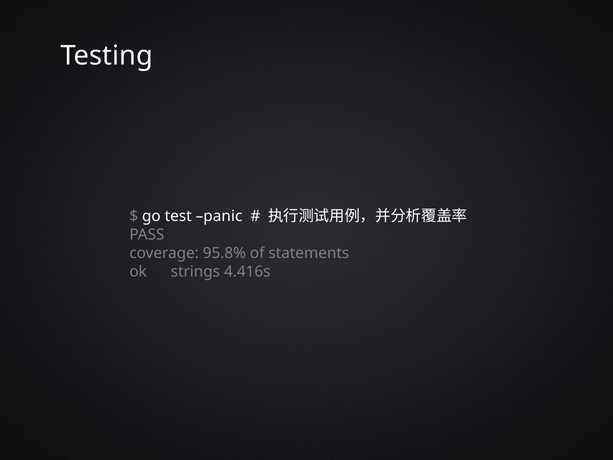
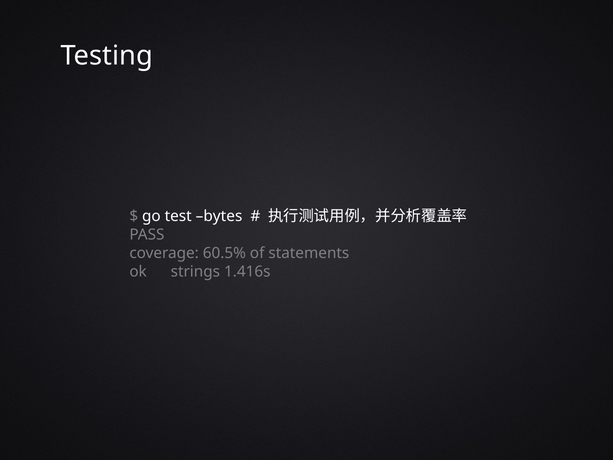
panic: panic -> bytes (219, 216)
95.8%: 95.8% -> 60.5% (224, 253)
4.416s: 4.416s -> 1.416s (247, 271)
